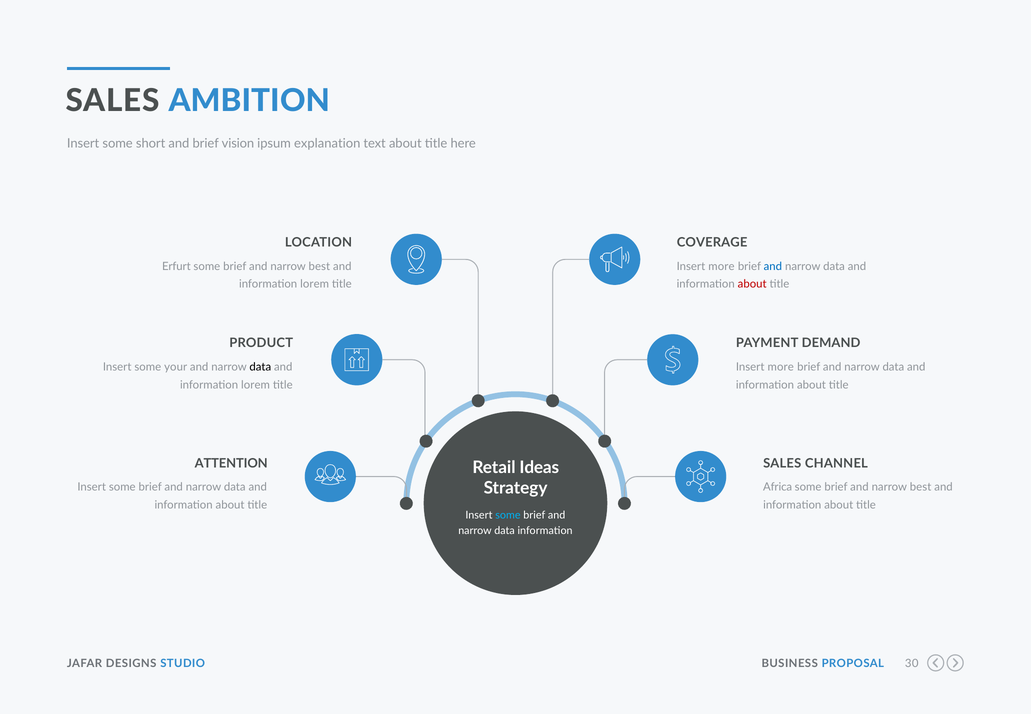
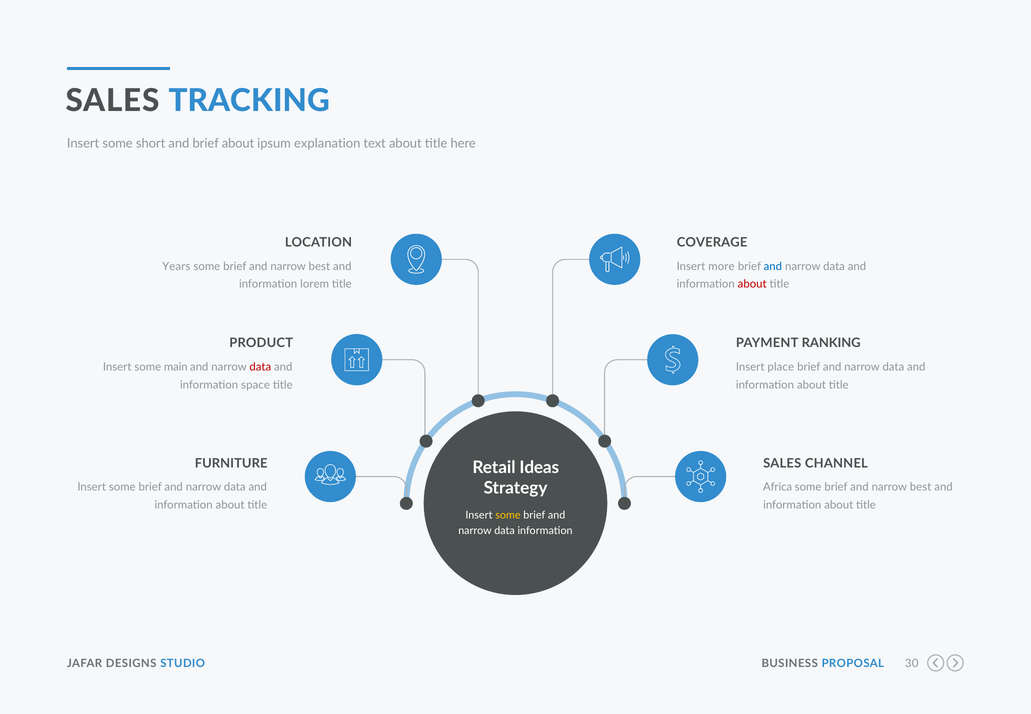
AMBITION: AMBITION -> TRACKING (249, 101)
brief vision: vision -> about (238, 143)
Erfurt: Erfurt -> Years (176, 266)
DEMAND: DEMAND -> RANKING (831, 343)
your: your -> main (176, 367)
data colour: black -> red (260, 367)
more: more -> place (781, 367)
lorem: lorem -> space (256, 385)
ATTENTION: ATTENTION -> FURNITURE (231, 463)
some colour: light blue -> yellow (508, 515)
